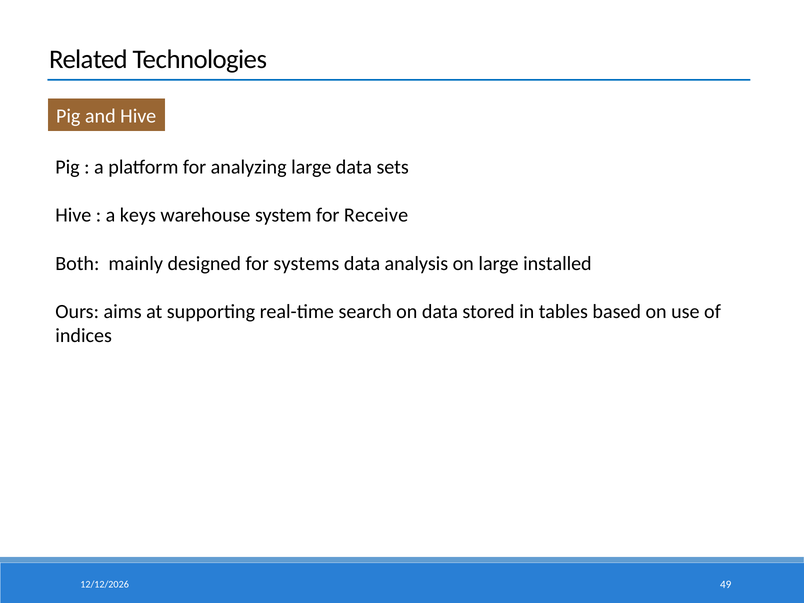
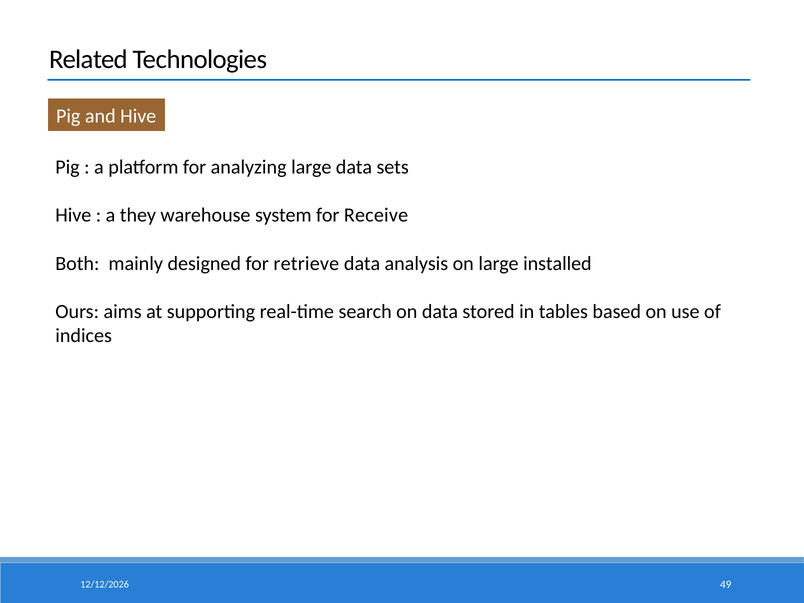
keys: keys -> they (138, 215)
systems: systems -> retrieve (306, 263)
